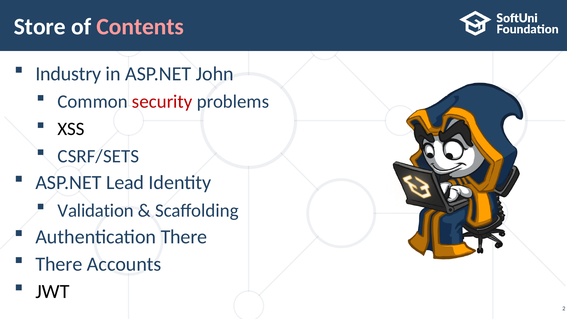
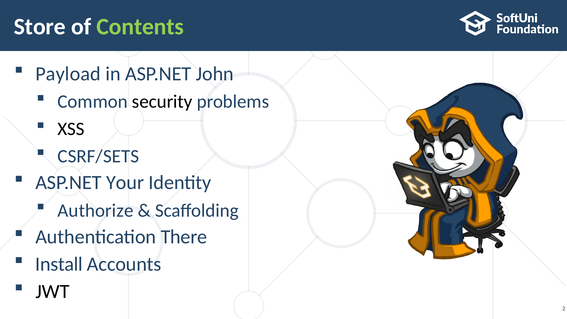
Contents colour: pink -> light green (140, 27)
Industry: Industry -> Payload (68, 74)
security colour: red -> black (162, 102)
Lead: Lead -> Your (125, 183)
Validation: Validation -> Authorize (96, 210)
There: There -> Install (59, 264)
